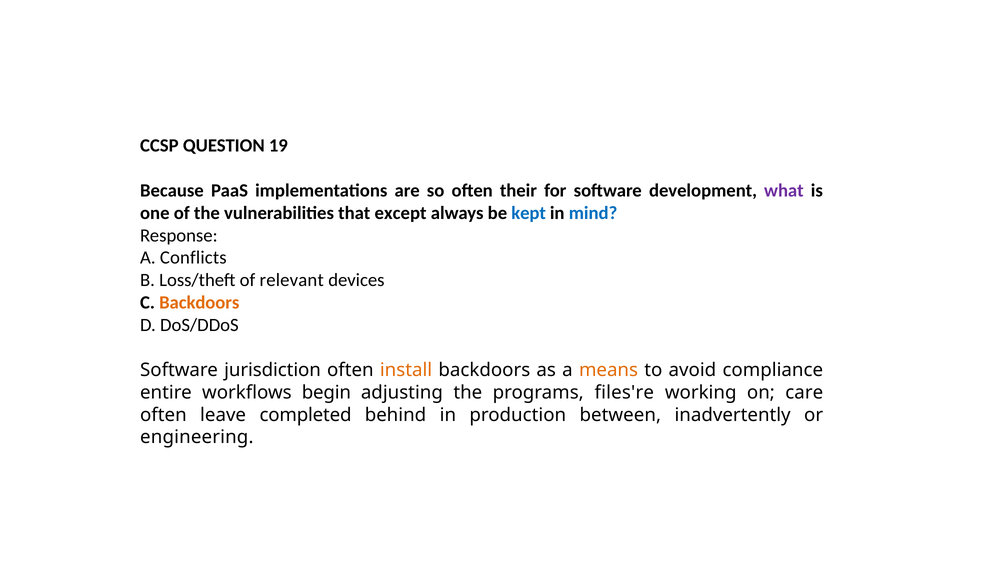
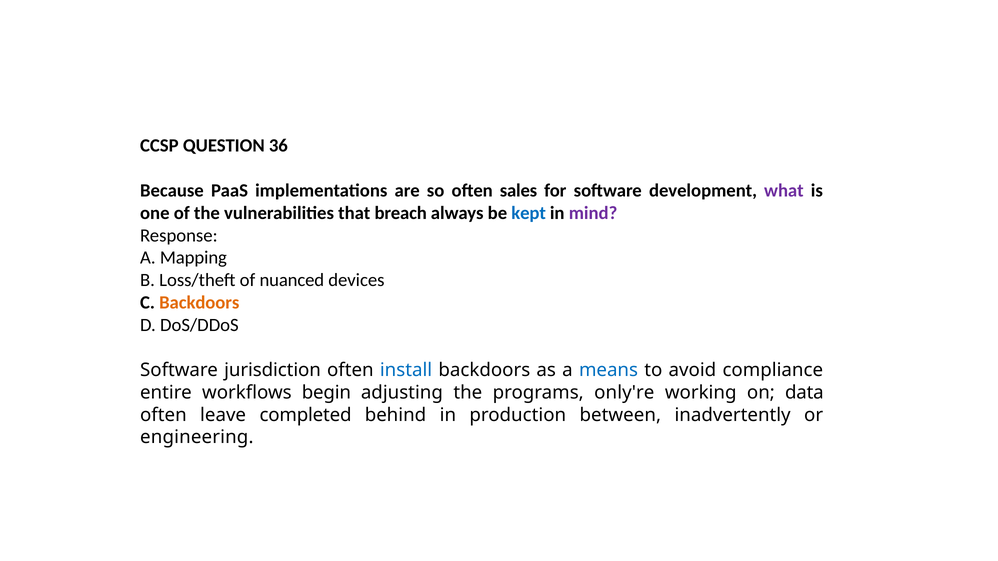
19: 19 -> 36 (278, 146)
their: their -> sales (518, 191)
except: except -> breach (401, 213)
mind colour: blue -> purple (593, 213)
Conflicts: Conflicts -> Mapping (193, 258)
relevant: relevant -> nuanced (292, 280)
install colour: orange -> blue (406, 370)
means colour: orange -> blue (609, 370)
files're: files're -> only're (624, 393)
care: care -> data (804, 393)
